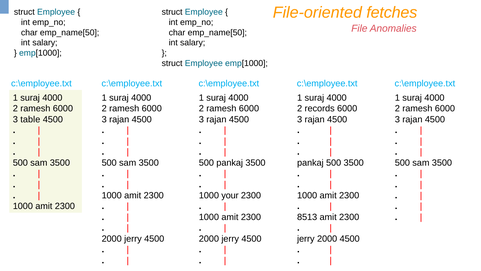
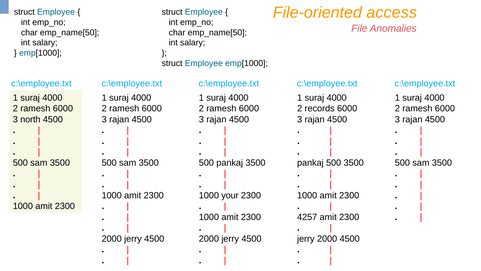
fetches: fetches -> access (392, 13)
table: table -> north (30, 119)
8513: 8513 -> 4257 (307, 217)
